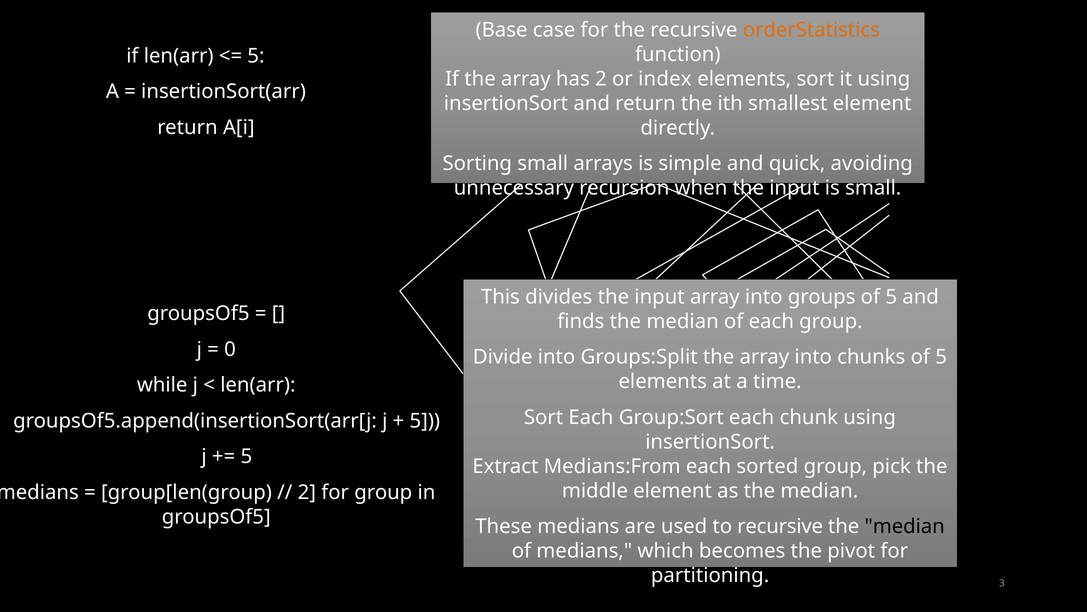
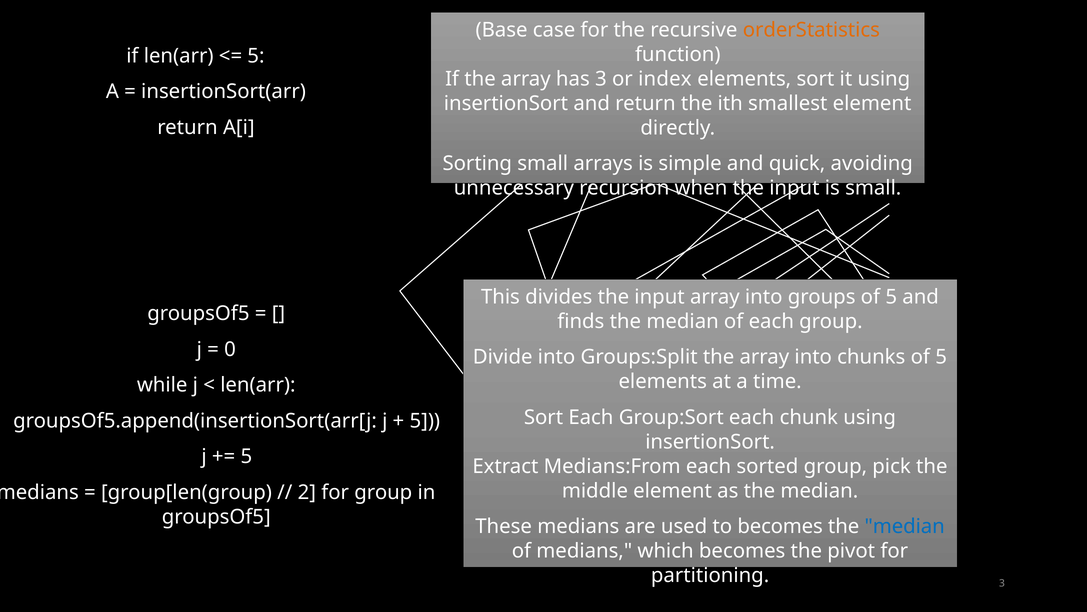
has 2: 2 -> 3 (601, 79)
to recursive: recursive -> becomes (780, 526)
median colour: black -> blue (905, 526)
